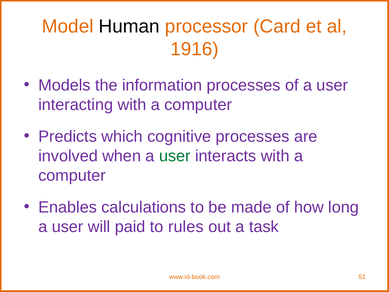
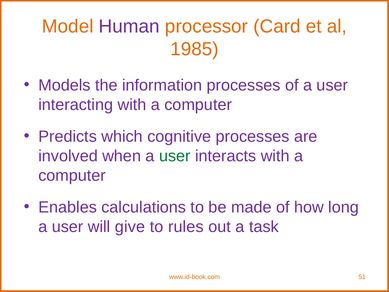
Human colour: black -> purple (129, 26)
1916: 1916 -> 1985 (195, 49)
paid: paid -> give (130, 227)
